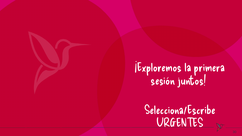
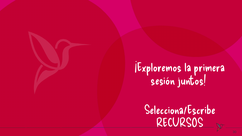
URGENTES: URGENTES -> RECURSOS (180, 123)
